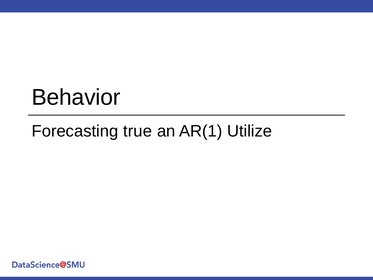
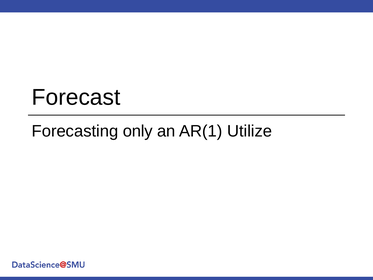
Behavior: Behavior -> Forecast (76, 97)
true: true -> only (138, 131)
